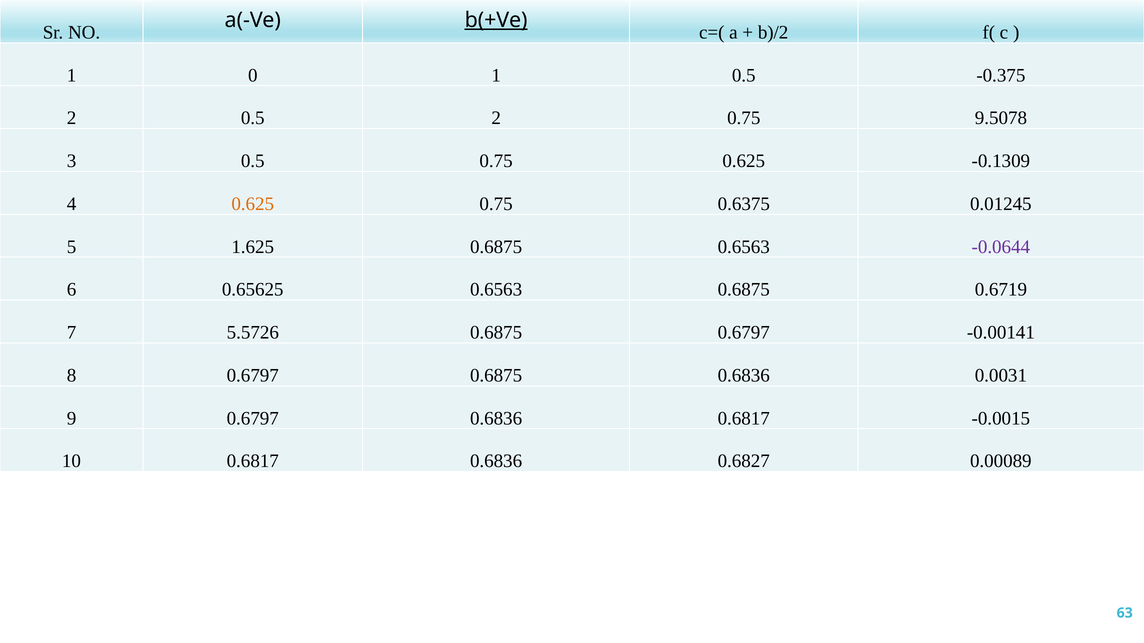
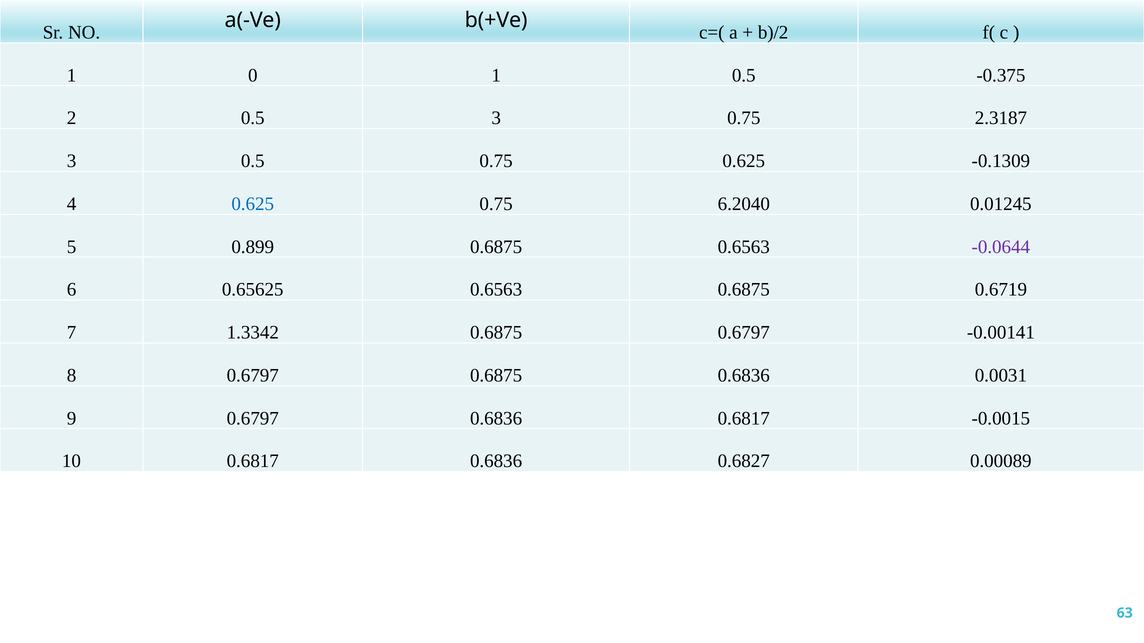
b(+Ve underline: present -> none (496, 20)
0.5 2: 2 -> 3 (496, 118)
9.5078: 9.5078 -> 2.3187 (1001, 118)
0.625 colour: orange -> blue (253, 204)
0.6375: 0.6375 -> 6.2040 (744, 204)
1.625: 1.625 -> 0.899 (253, 247)
5.5726: 5.5726 -> 1.3342 (253, 333)
